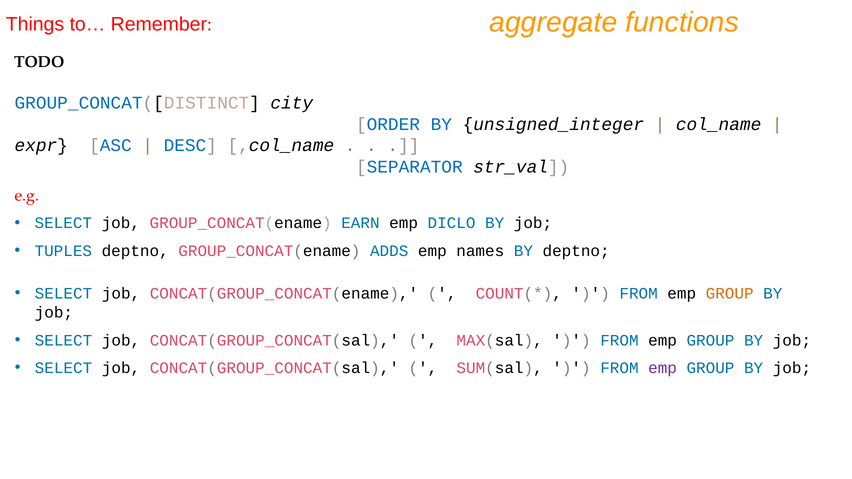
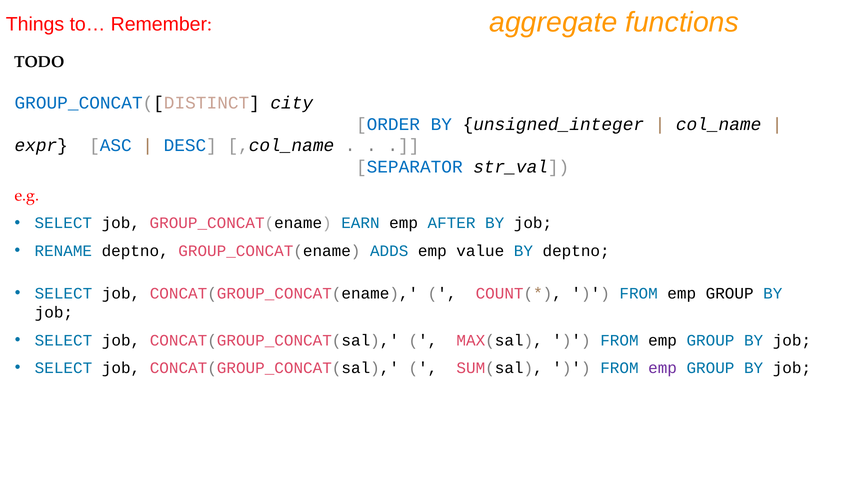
DICLO: DICLO -> AFTER (452, 223)
TUPLES: TUPLES -> RENAME (63, 251)
names: names -> value (480, 251)
GROUP colour: orange -> black (730, 294)
